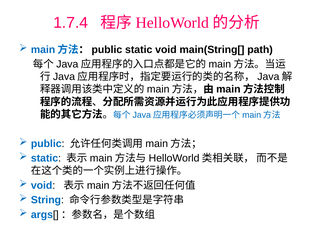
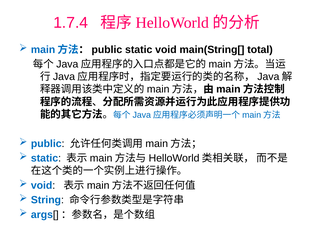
path: path -> total (260, 50)
